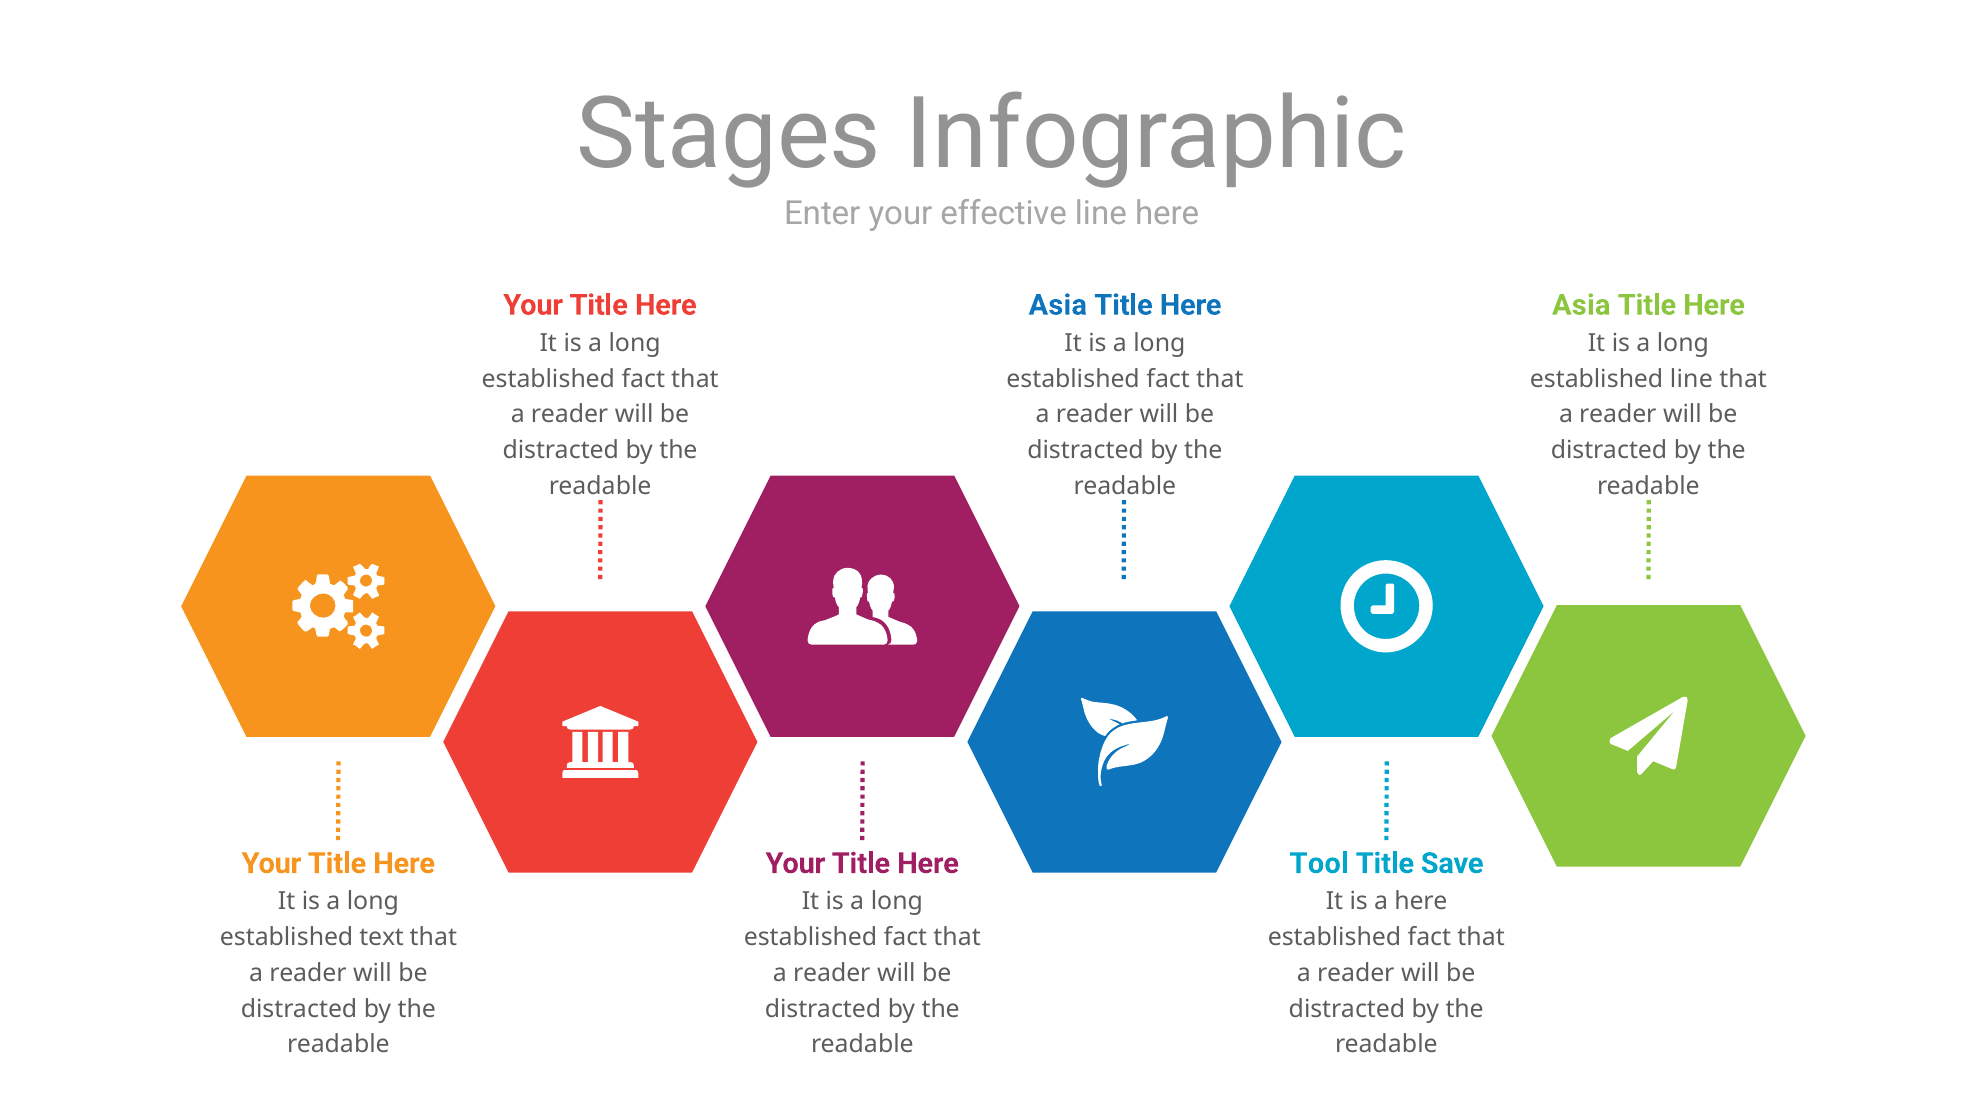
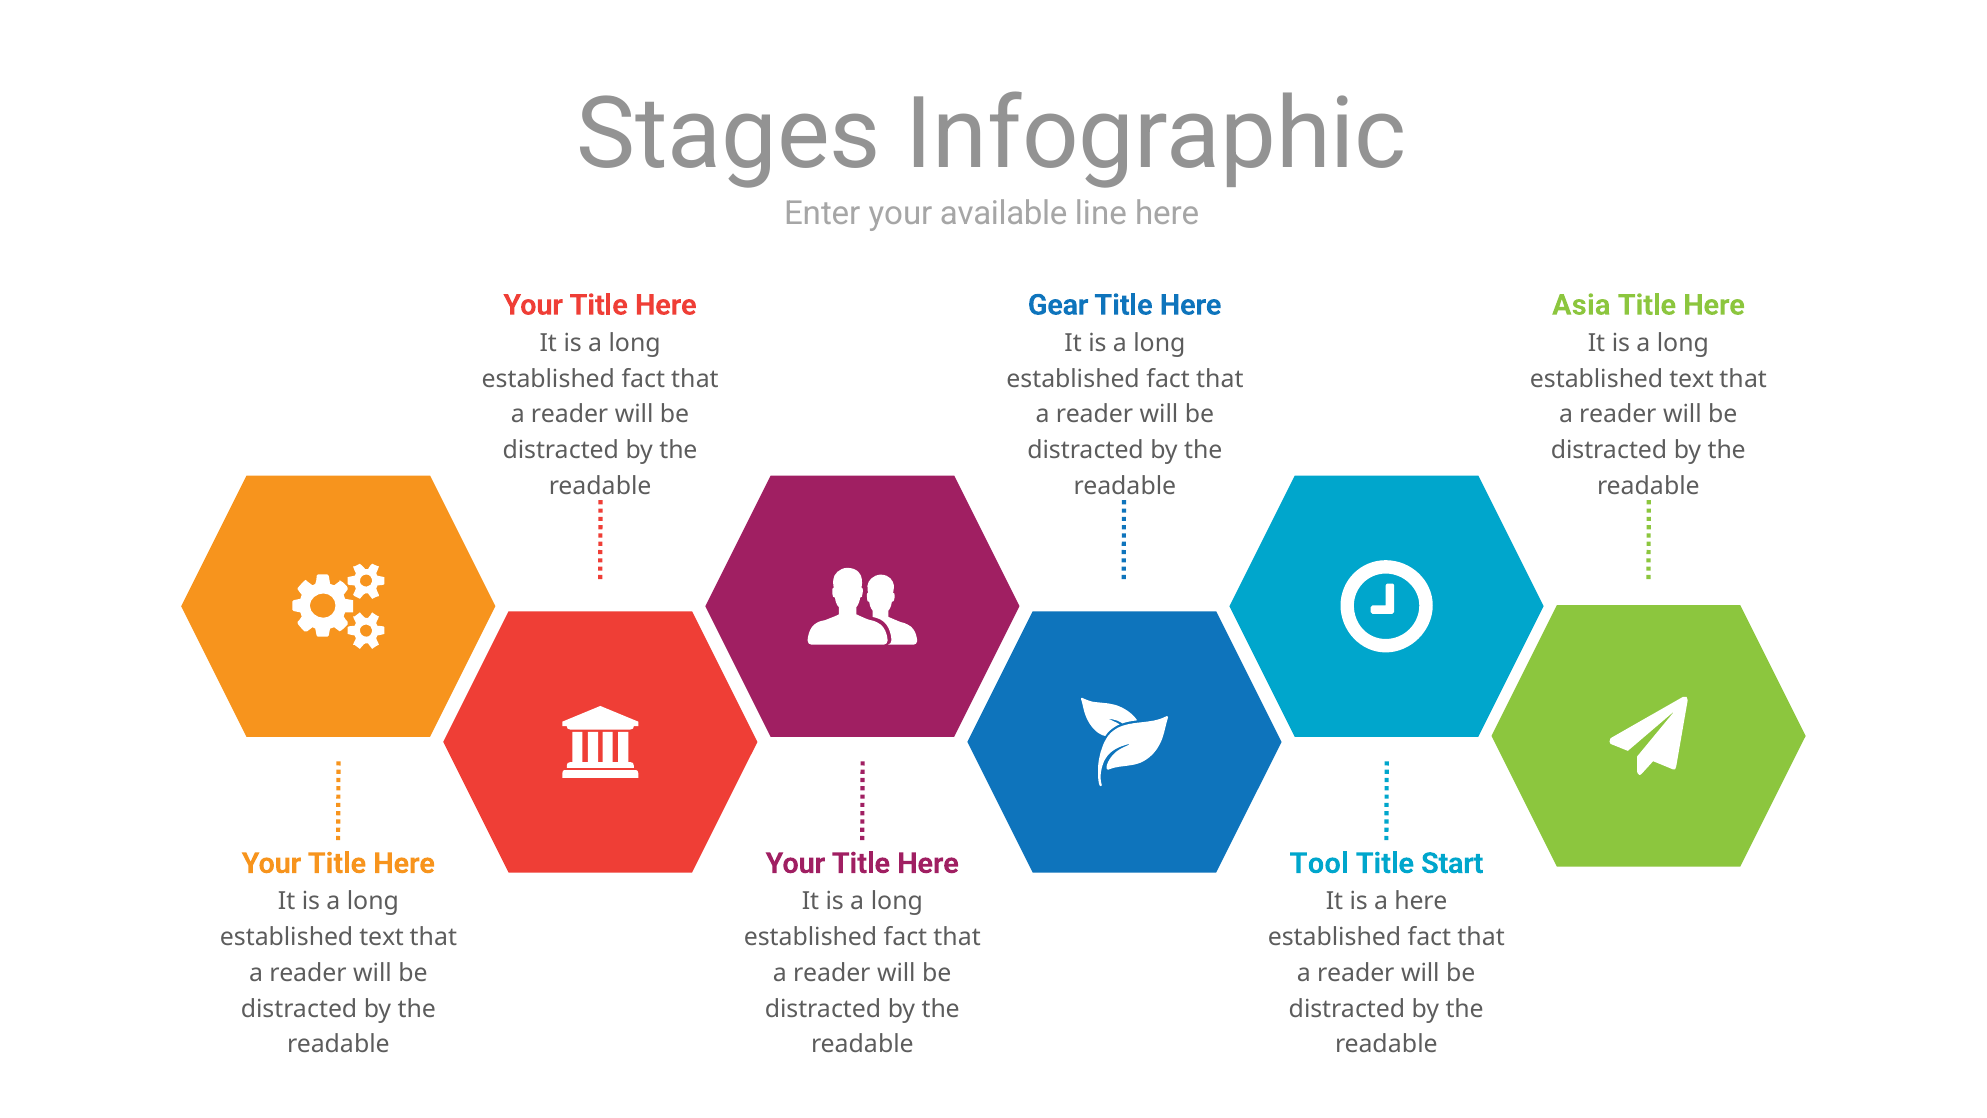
effective: effective -> available (1004, 213)
Asia: Asia -> Gear (1058, 305)
line: line -> text (1692, 379)
Save: Save -> Start (1452, 863)
